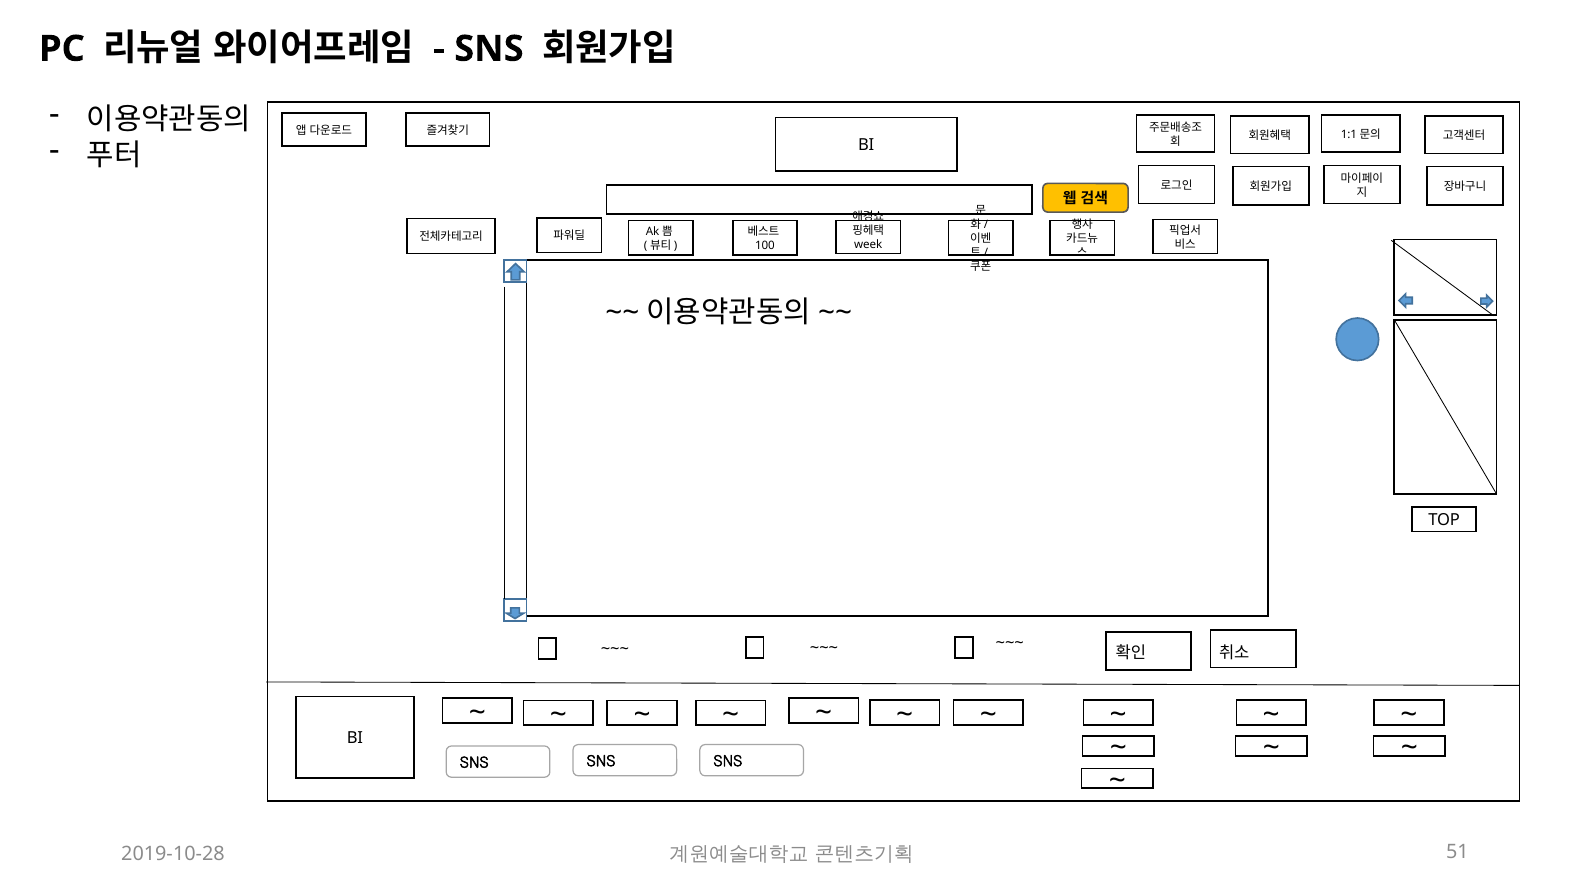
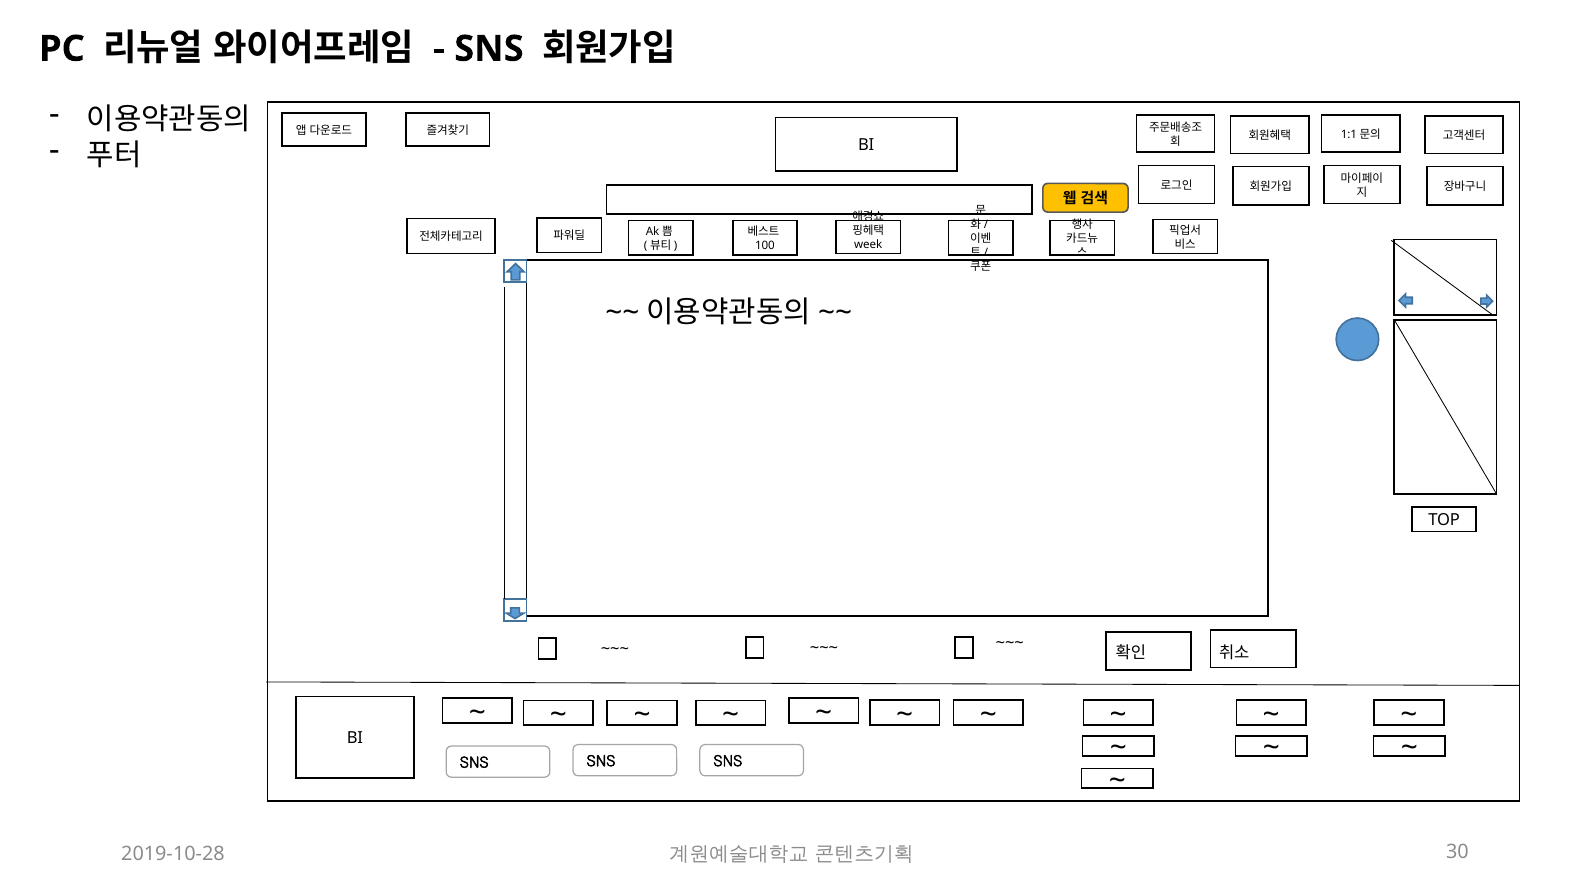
51: 51 -> 30 (1457, 853)
